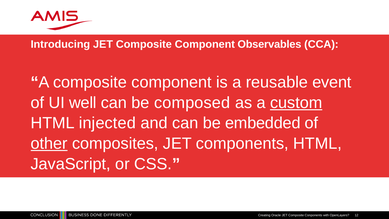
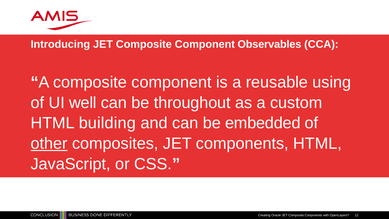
event: event -> using (332, 82)
composed: composed -> throughout (192, 103)
custom underline: present -> none (296, 103)
injected: injected -> building (107, 123)
